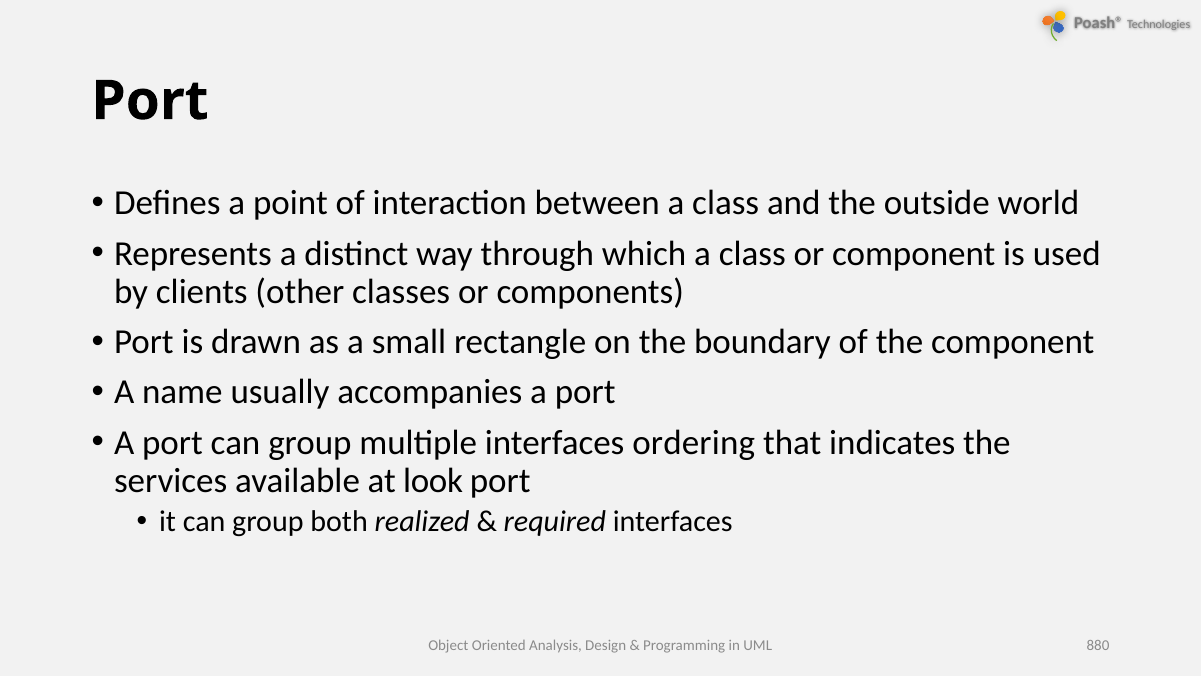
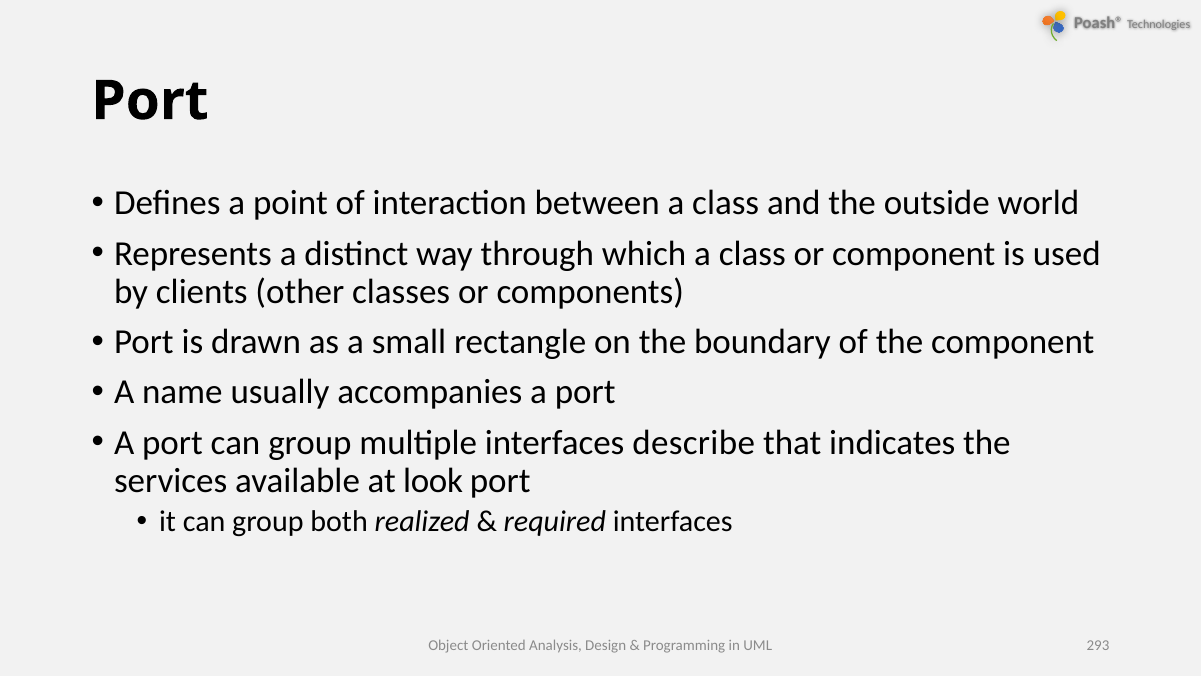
ordering: ordering -> describe (694, 442)
880: 880 -> 293 (1098, 645)
